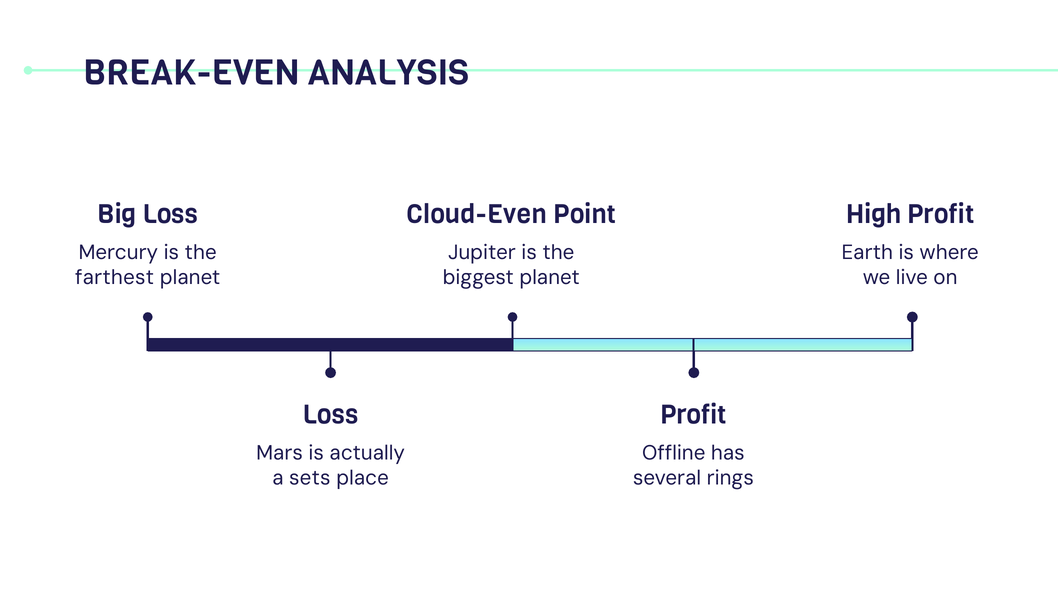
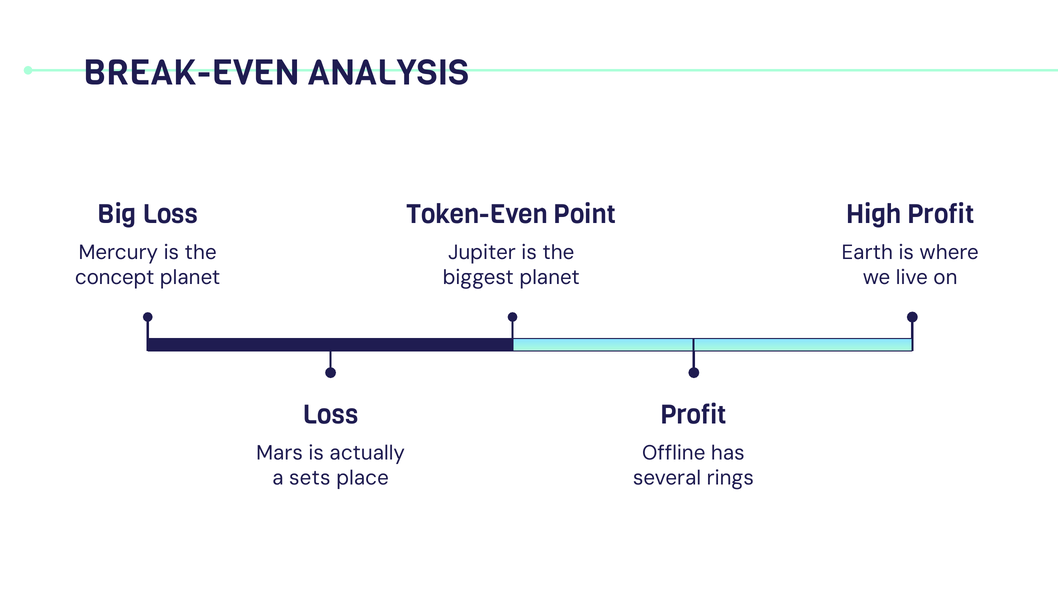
Cloud-Even: Cloud-Even -> Token-Even (477, 214)
farthest: farthest -> concept (115, 277)
